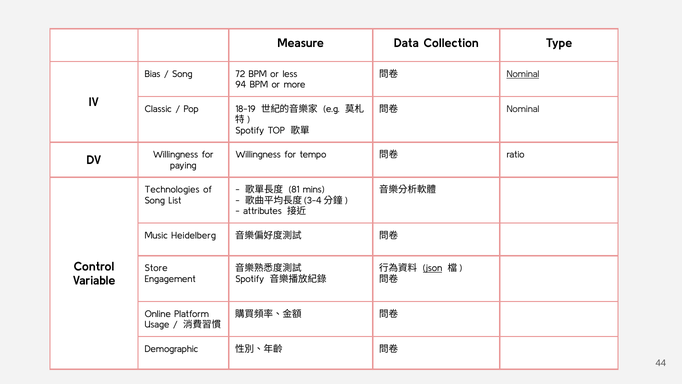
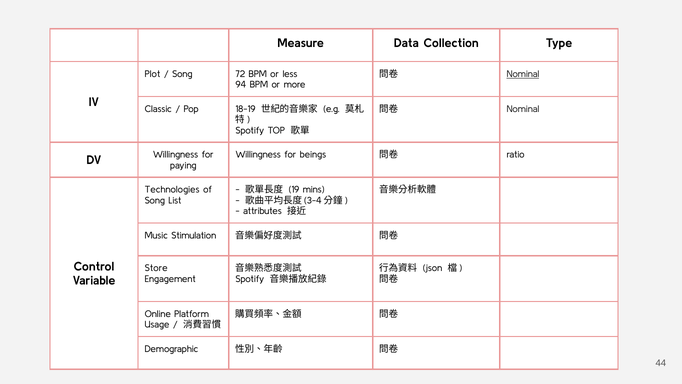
Bias: Bias -> Plot (152, 74)
tempo: tempo -> beings (313, 155)
81: 81 -> 19 (294, 190)
Heidelberg: Heidelberg -> Stimulation (194, 235)
json underline: present -> none (432, 268)
